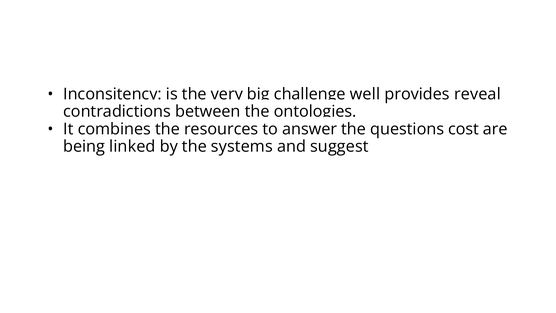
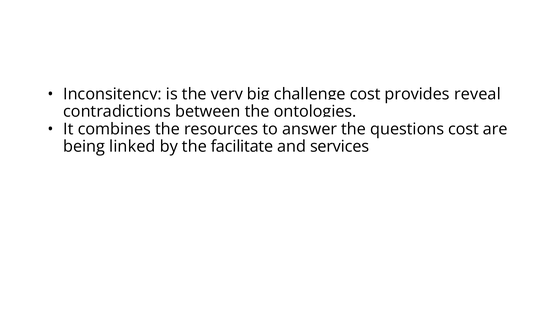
well: well -> cost (365, 94)
systems: systems -> facilitate (242, 146)
suggest: suggest -> services (340, 146)
